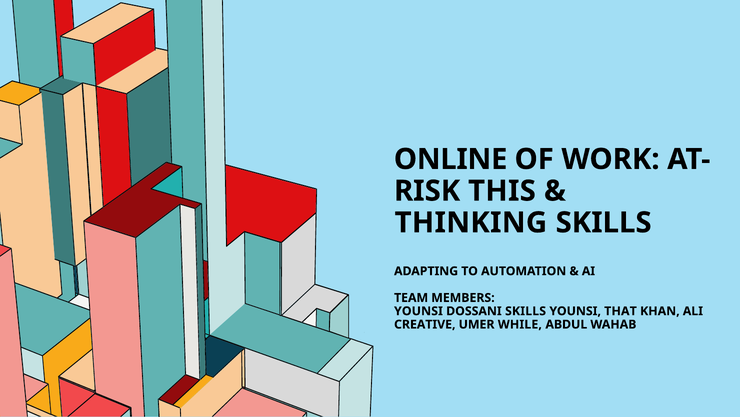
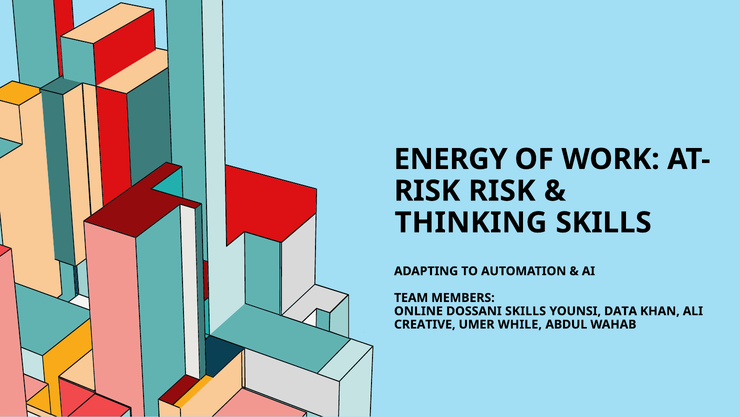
ONLINE: ONLINE -> ENERGY (451, 159)
THIS: THIS -> RISK (502, 191)
YOUNSI: YOUNSI -> ONLINE (418, 311)
THAT: THAT -> DATA (621, 311)
